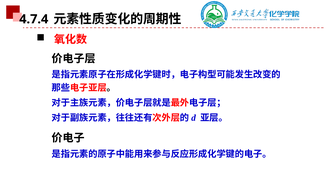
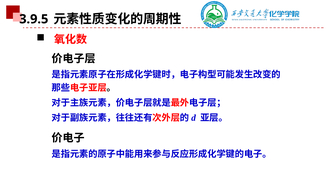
4.7.4: 4.7.4 -> 3.9.5 (34, 19)
